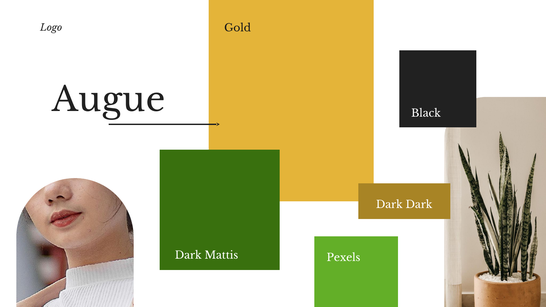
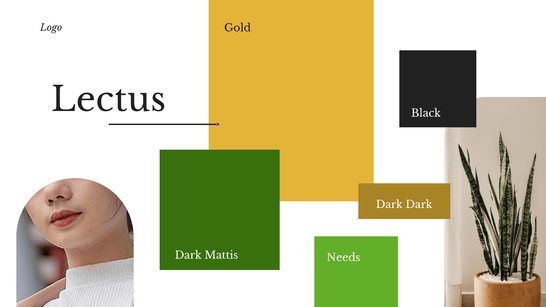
Augue: Augue -> Lectus (109, 100)
Pexels: Pexels -> Needs (343, 258)
